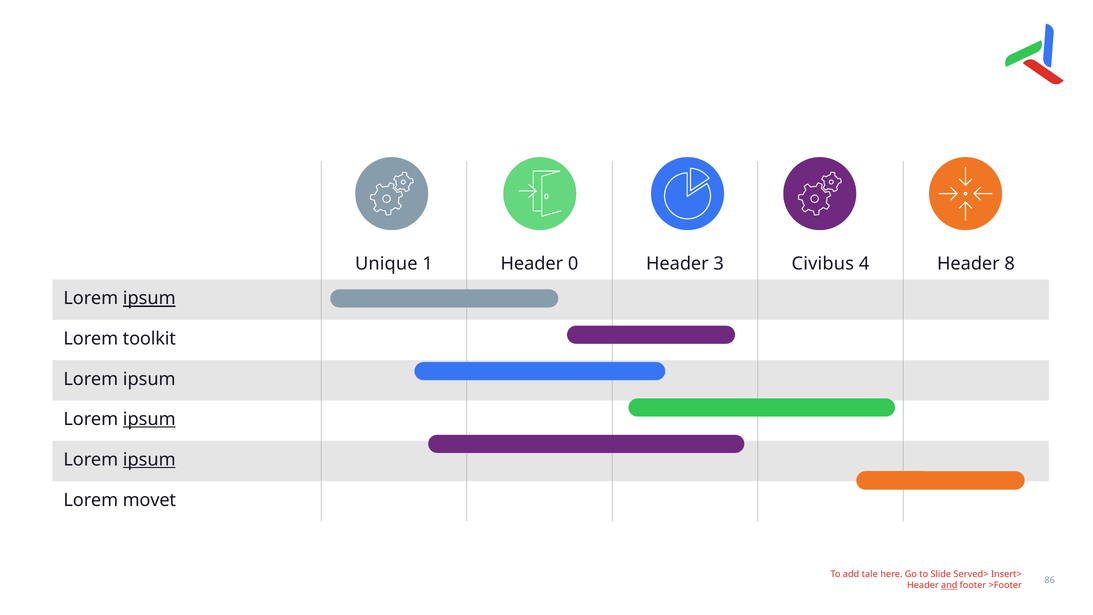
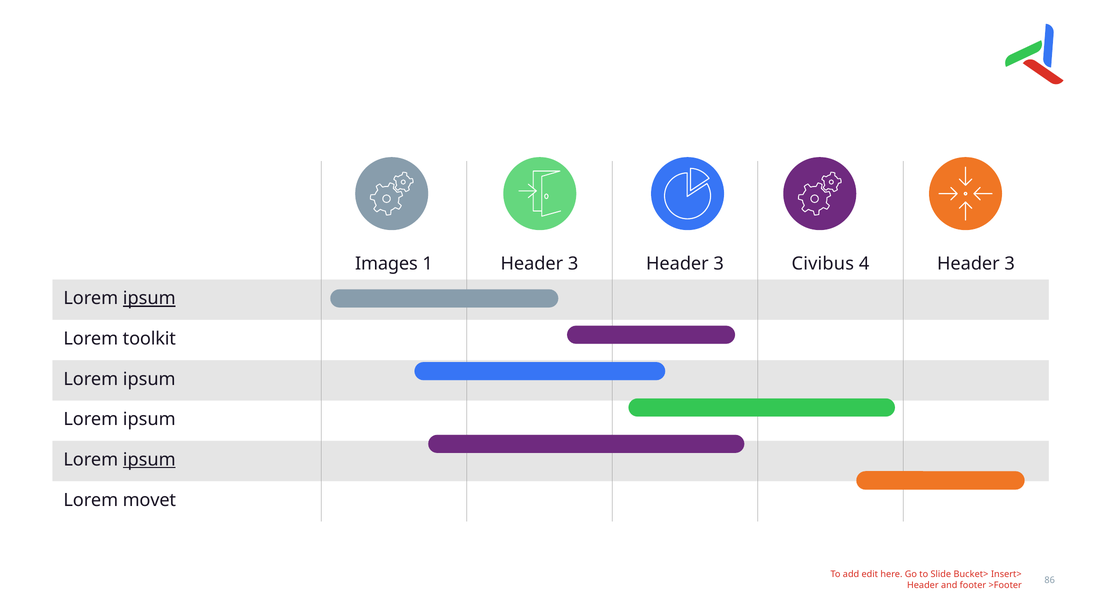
Unique: Unique -> Images (386, 264)
1 Header 0: 0 -> 3 (573, 264)
4 Header 8: 8 -> 3 (1010, 264)
ipsum underline: present -> none (149, 419)
tale: tale -> edit (870, 574)
Served>: Served> -> Bucket> (971, 574)
and underline: present -> none (949, 585)
